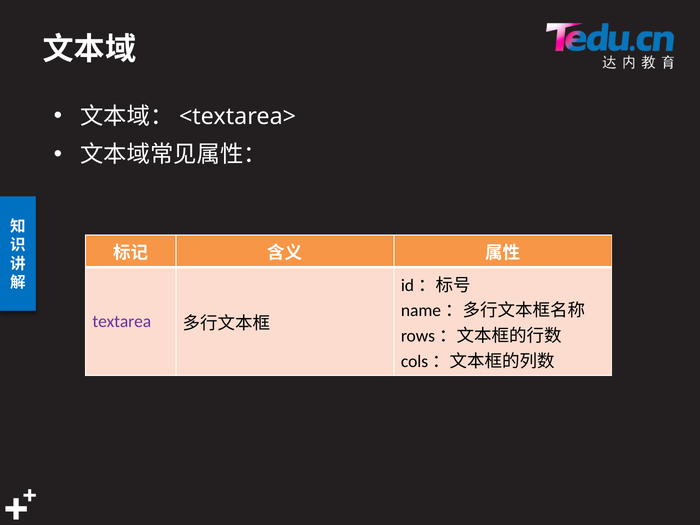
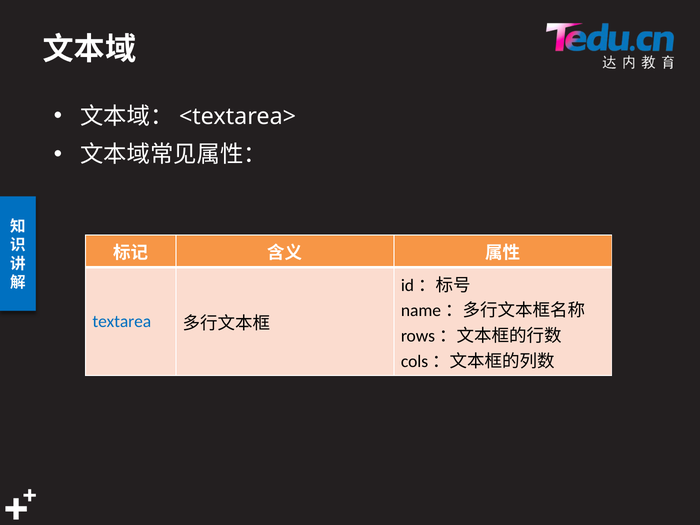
textarea colour: purple -> blue (122, 322)
